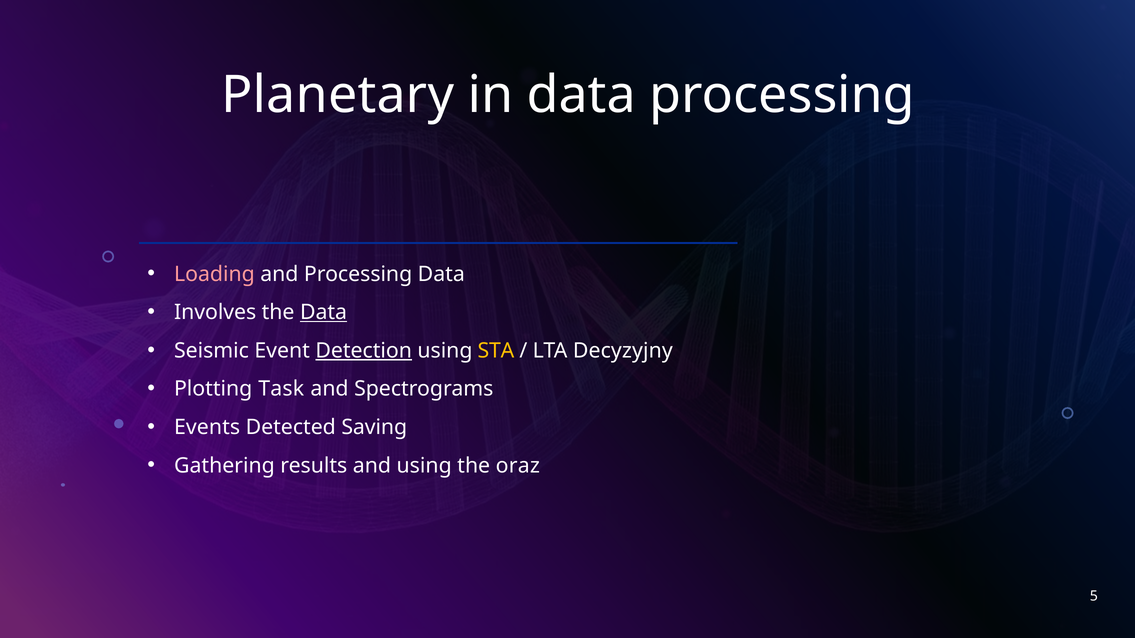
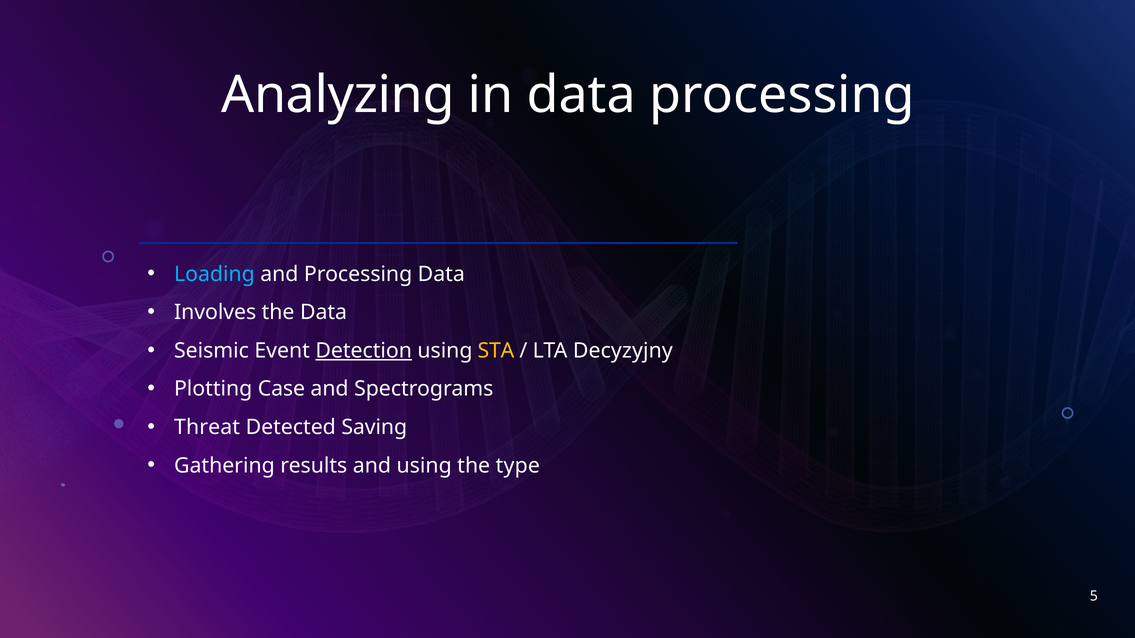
Planetary: Planetary -> Analyzing (338, 95)
Loading colour: pink -> light blue (214, 274)
Data underline: present -> none (324, 313)
Task: Task -> Case (281, 389)
Events: Events -> Threat (207, 428)
oraz: oraz -> type (518, 466)
